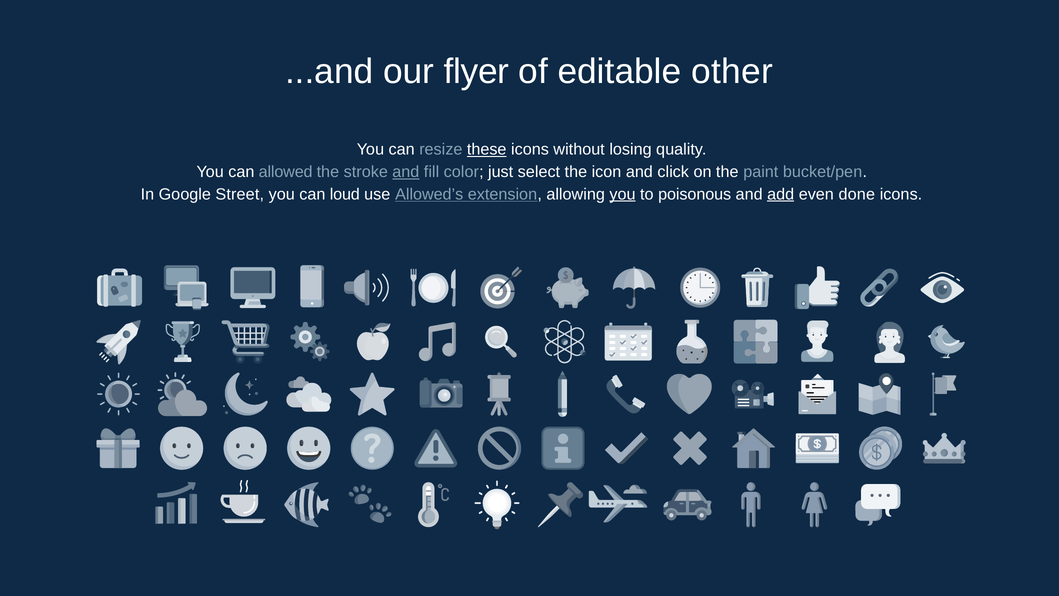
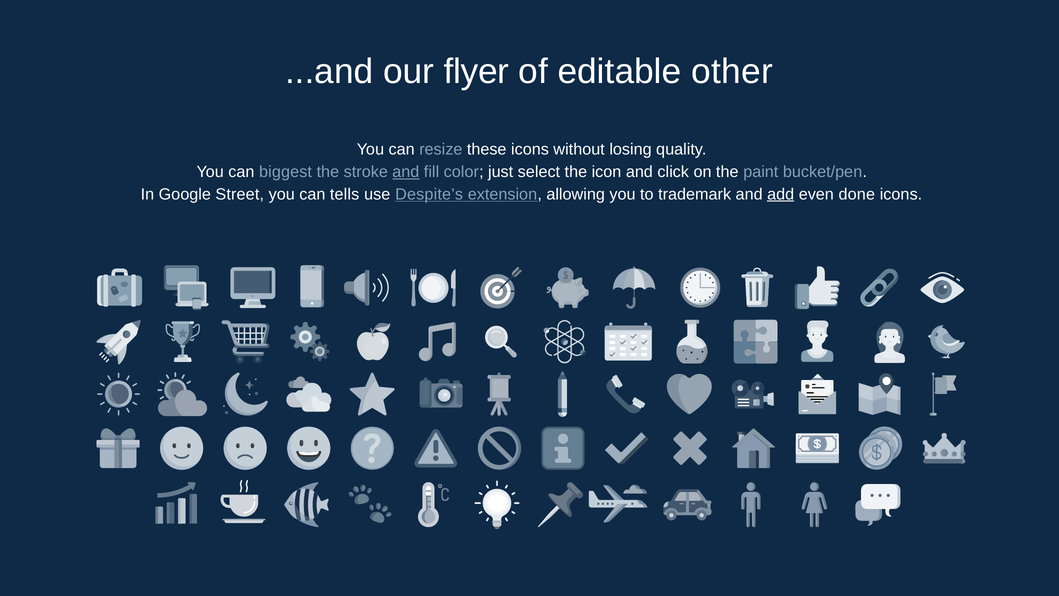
these underline: present -> none (487, 149)
allowed: allowed -> biggest (286, 172)
loud: loud -> tells (345, 194)
Allowed’s: Allowed’s -> Despite’s (429, 194)
you underline: present -> none (623, 194)
poisonous: poisonous -> trademark (695, 194)
